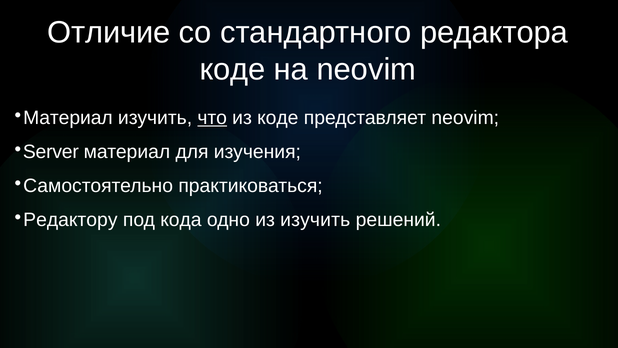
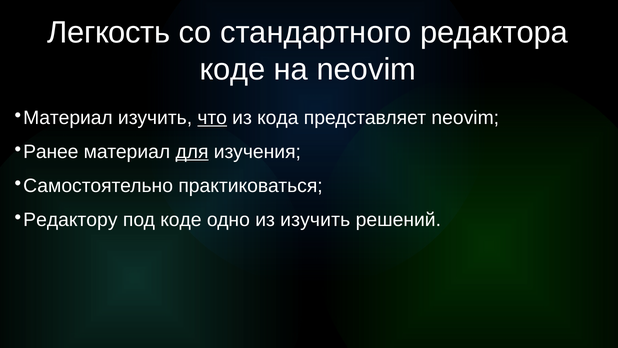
Отличие: Отличие -> Легкость (109, 33)
из коде: коде -> кода (278, 118)
Server: Server -> Ранее (51, 152)
для underline: none -> present (192, 152)
под кода: кода -> коде (181, 219)
